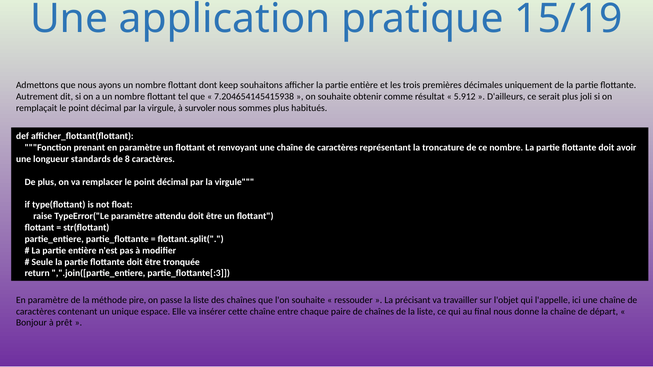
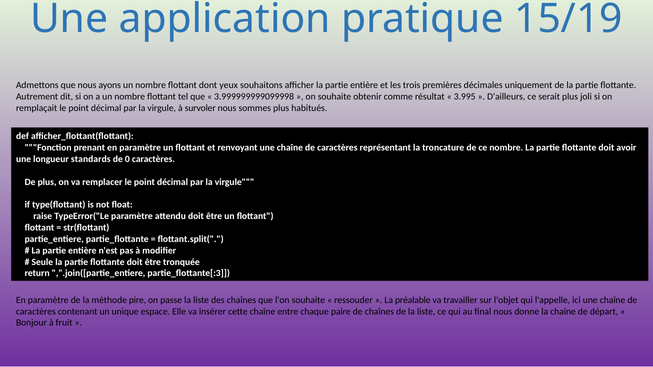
keep: keep -> yeux (229, 85)
7.204654145415938: 7.204654145415938 -> 3.999999999099998 (254, 97)
5.912: 5.912 -> 3.995 (465, 97)
8: 8 -> 0 (127, 159)
précisant: précisant -> préalable (413, 300)
prêt: prêt -> fruit (64, 323)
